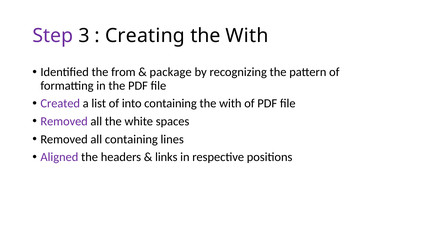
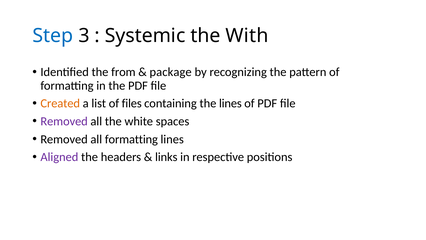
Step colour: purple -> blue (53, 36)
Creating: Creating -> Systemic (145, 36)
Created colour: purple -> orange (60, 103)
into: into -> files (132, 103)
containing the with: with -> lines (230, 103)
all containing: containing -> formatting (131, 139)
